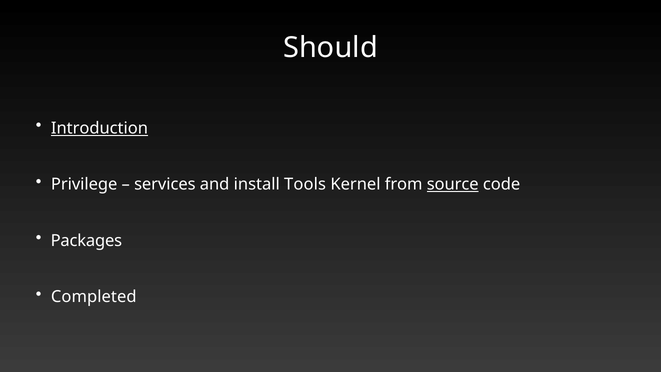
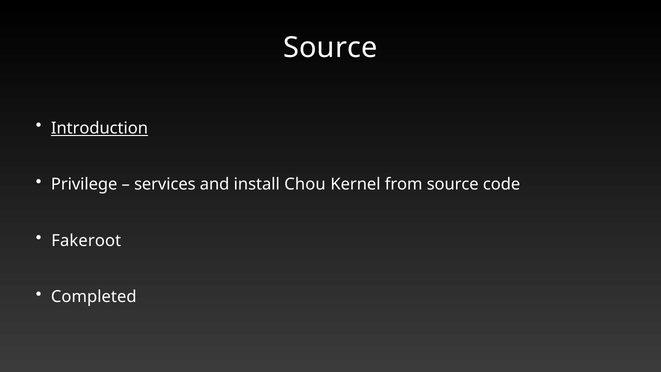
Should: Should -> Source (330, 48)
Tools: Tools -> Chou (305, 184)
source underline: present -> none (453, 184)
Packages: Packages -> Fakeroot (86, 241)
